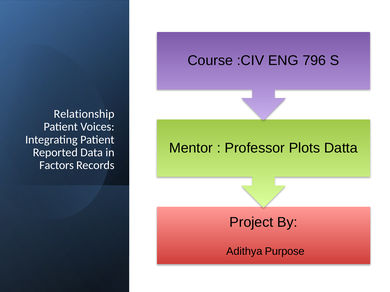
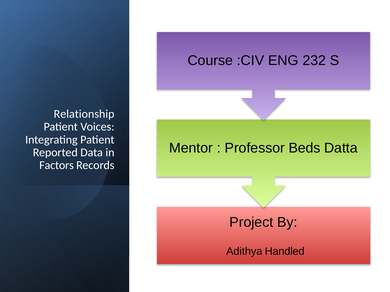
796: 796 -> 232 (314, 61)
Plots: Plots -> Beds (305, 148)
Purpose: Purpose -> Handled (285, 252)
